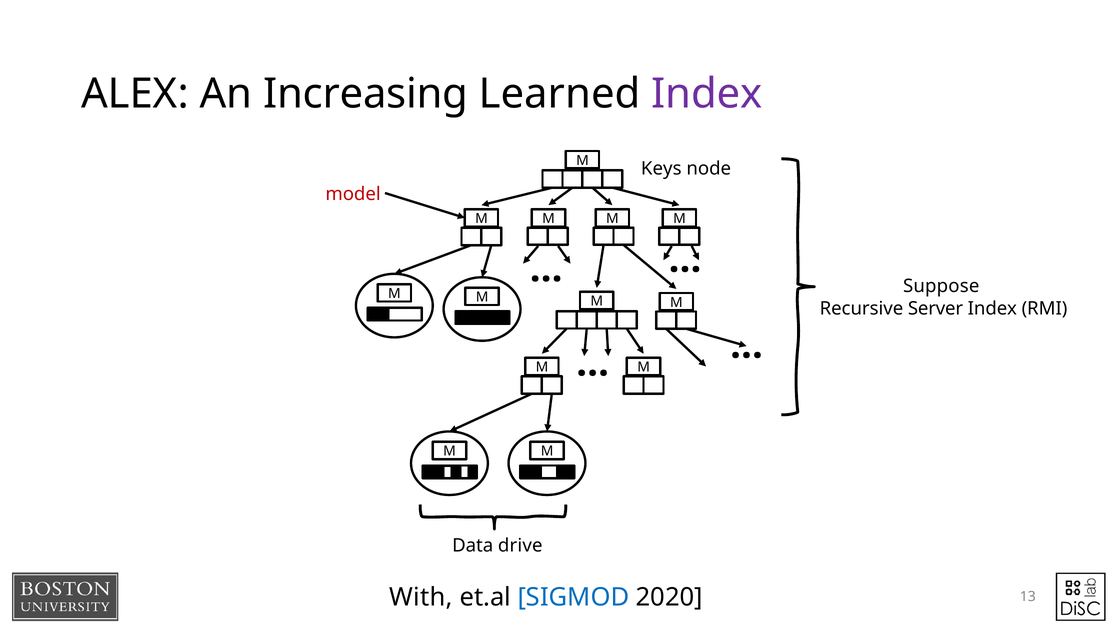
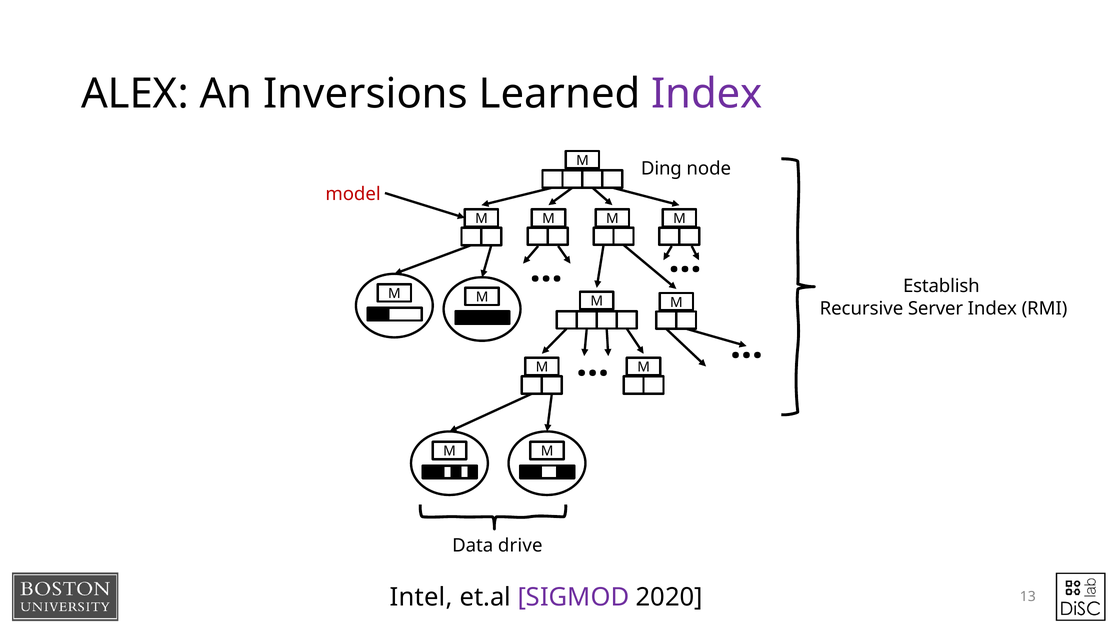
Increasing: Increasing -> Inversions (366, 94)
Keys: Keys -> Ding (661, 168)
Suppose: Suppose -> Establish (941, 286)
With: With -> Intel (421, 597)
SIGMOD colour: blue -> purple (573, 597)
